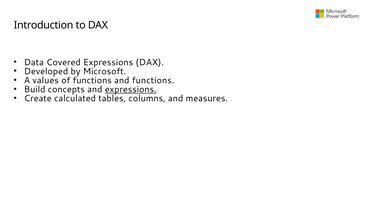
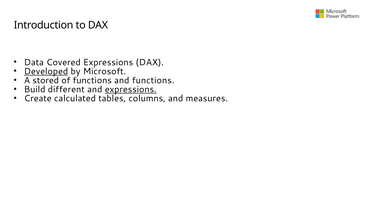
Developed underline: none -> present (46, 71)
values: values -> stored (46, 80)
concepts: concepts -> different (66, 89)
